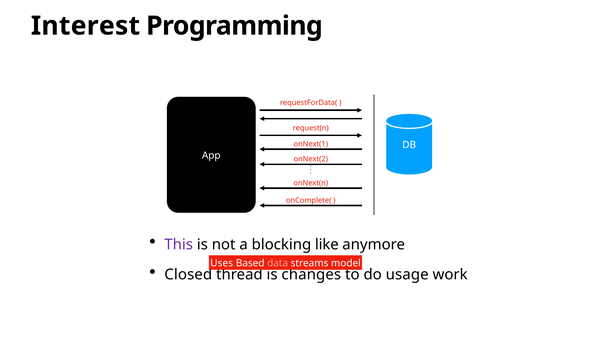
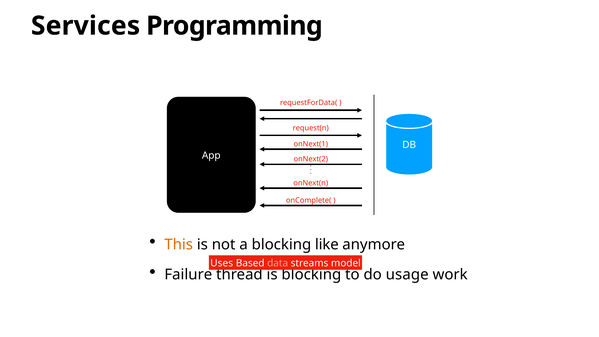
Interest: Interest -> Services (86, 26)
This colour: purple -> orange (179, 244)
Closed: Closed -> Failure (188, 275)
is changes: changes -> blocking (311, 275)
